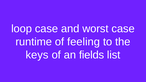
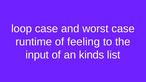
keys: keys -> input (37, 55)
fields: fields -> kinds (92, 55)
